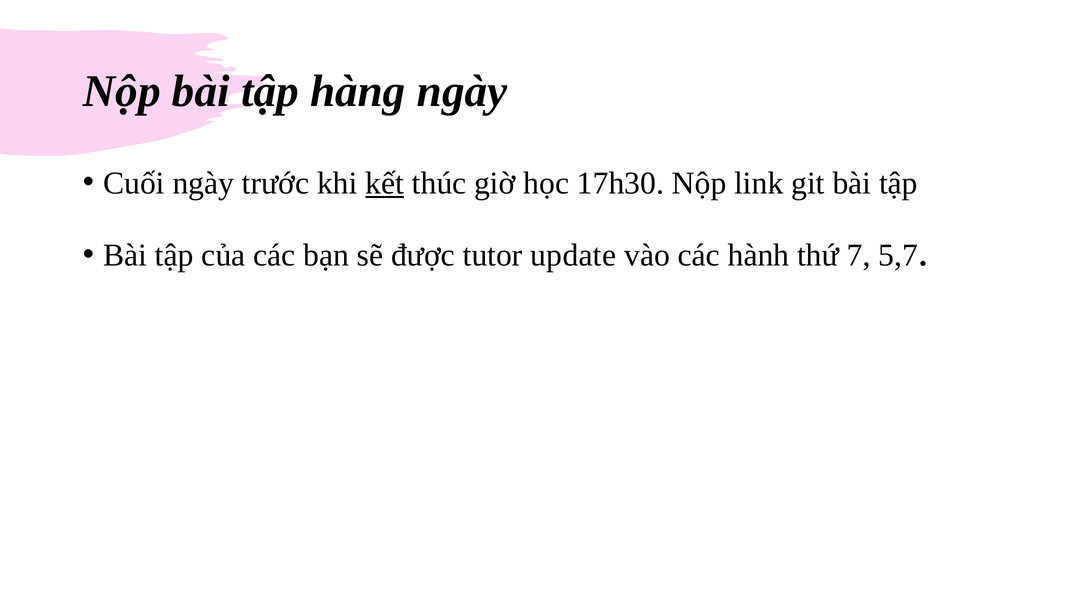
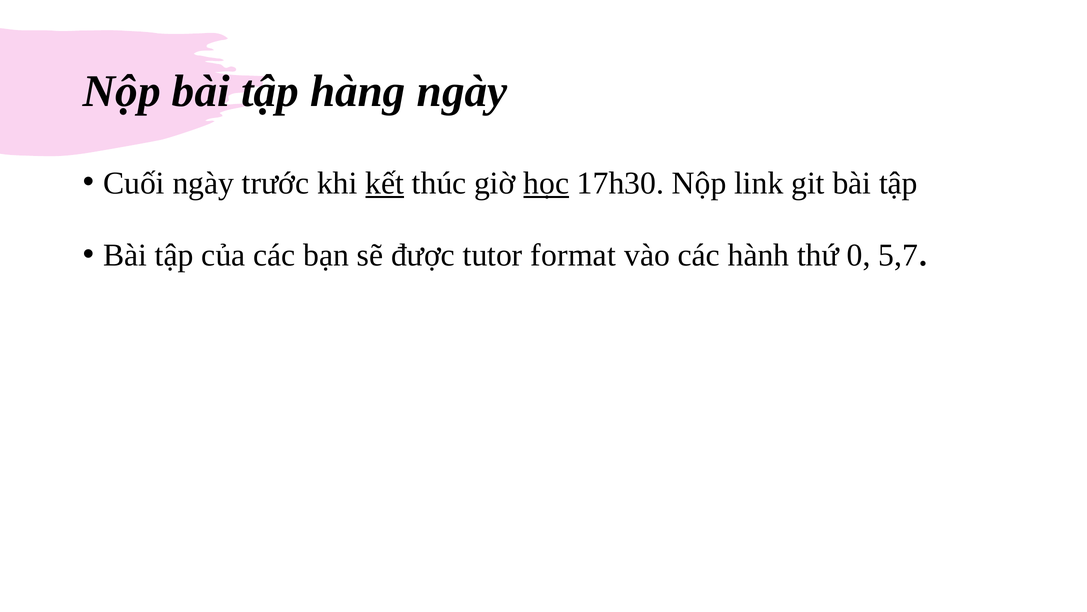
học underline: none -> present (546, 183)
update: update -> format (573, 255)
7: 7 -> 0 (859, 255)
